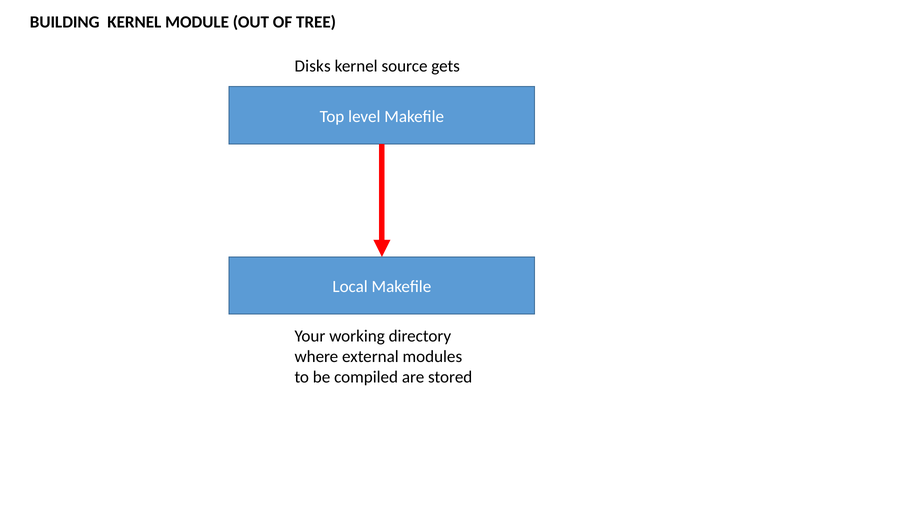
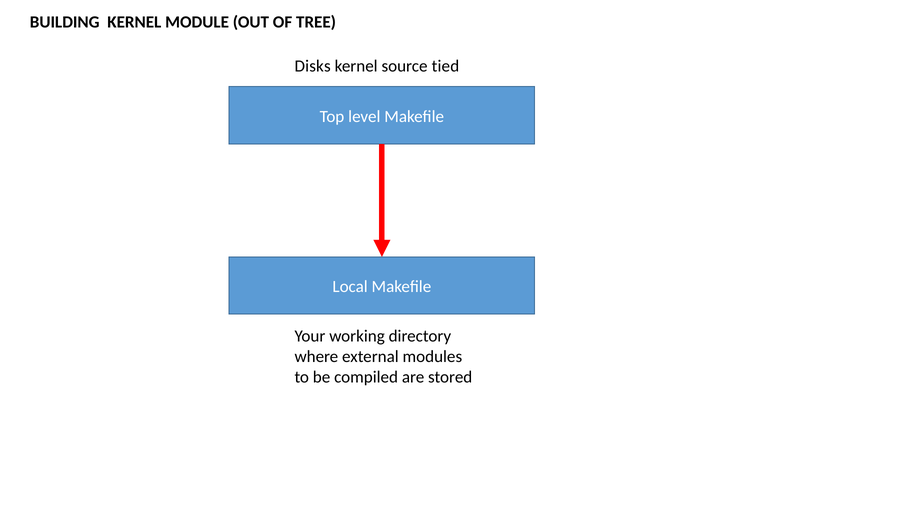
gets: gets -> tied (445, 66)
